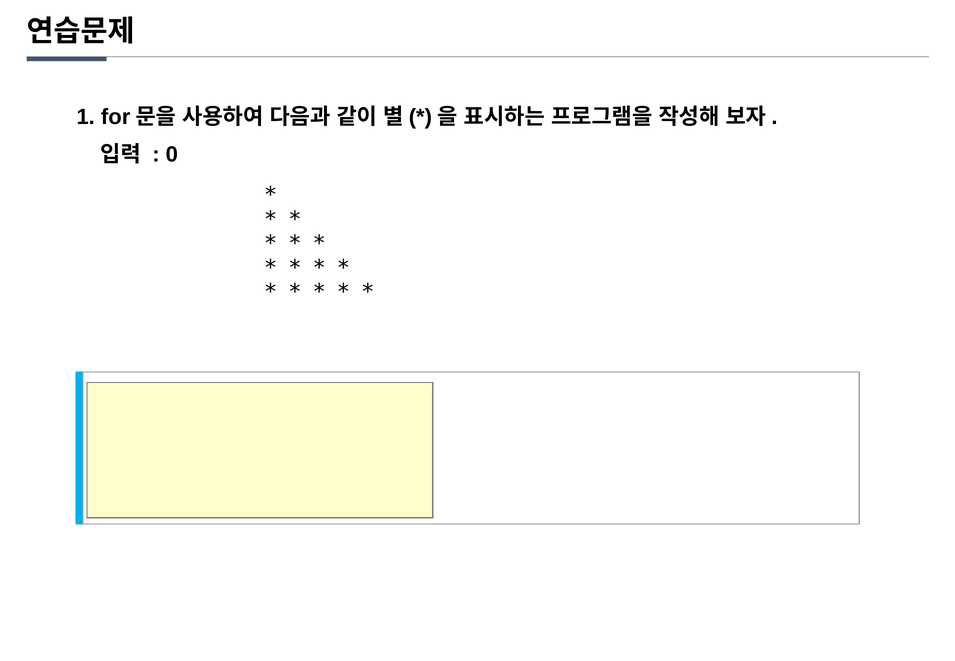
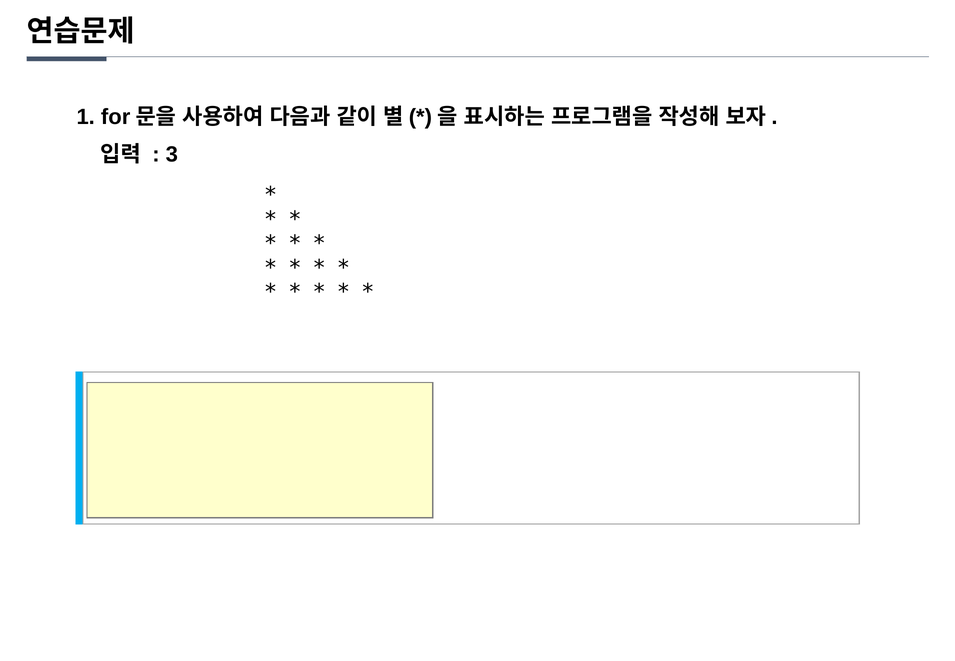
0: 0 -> 3 (172, 155)
